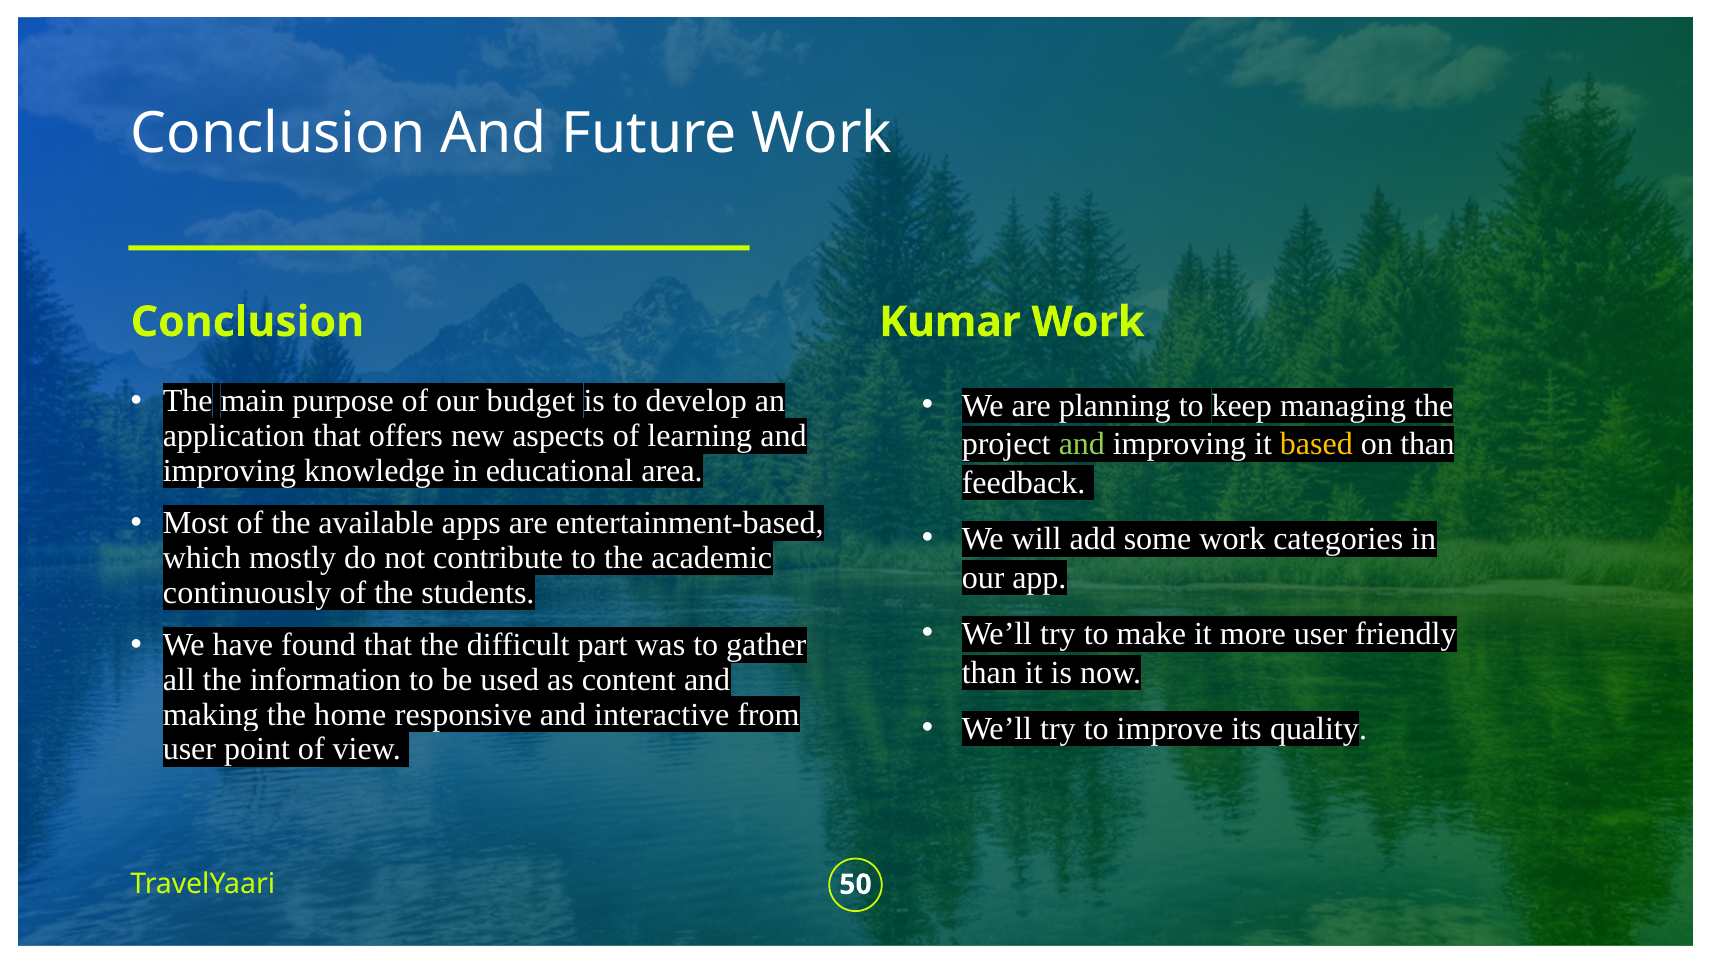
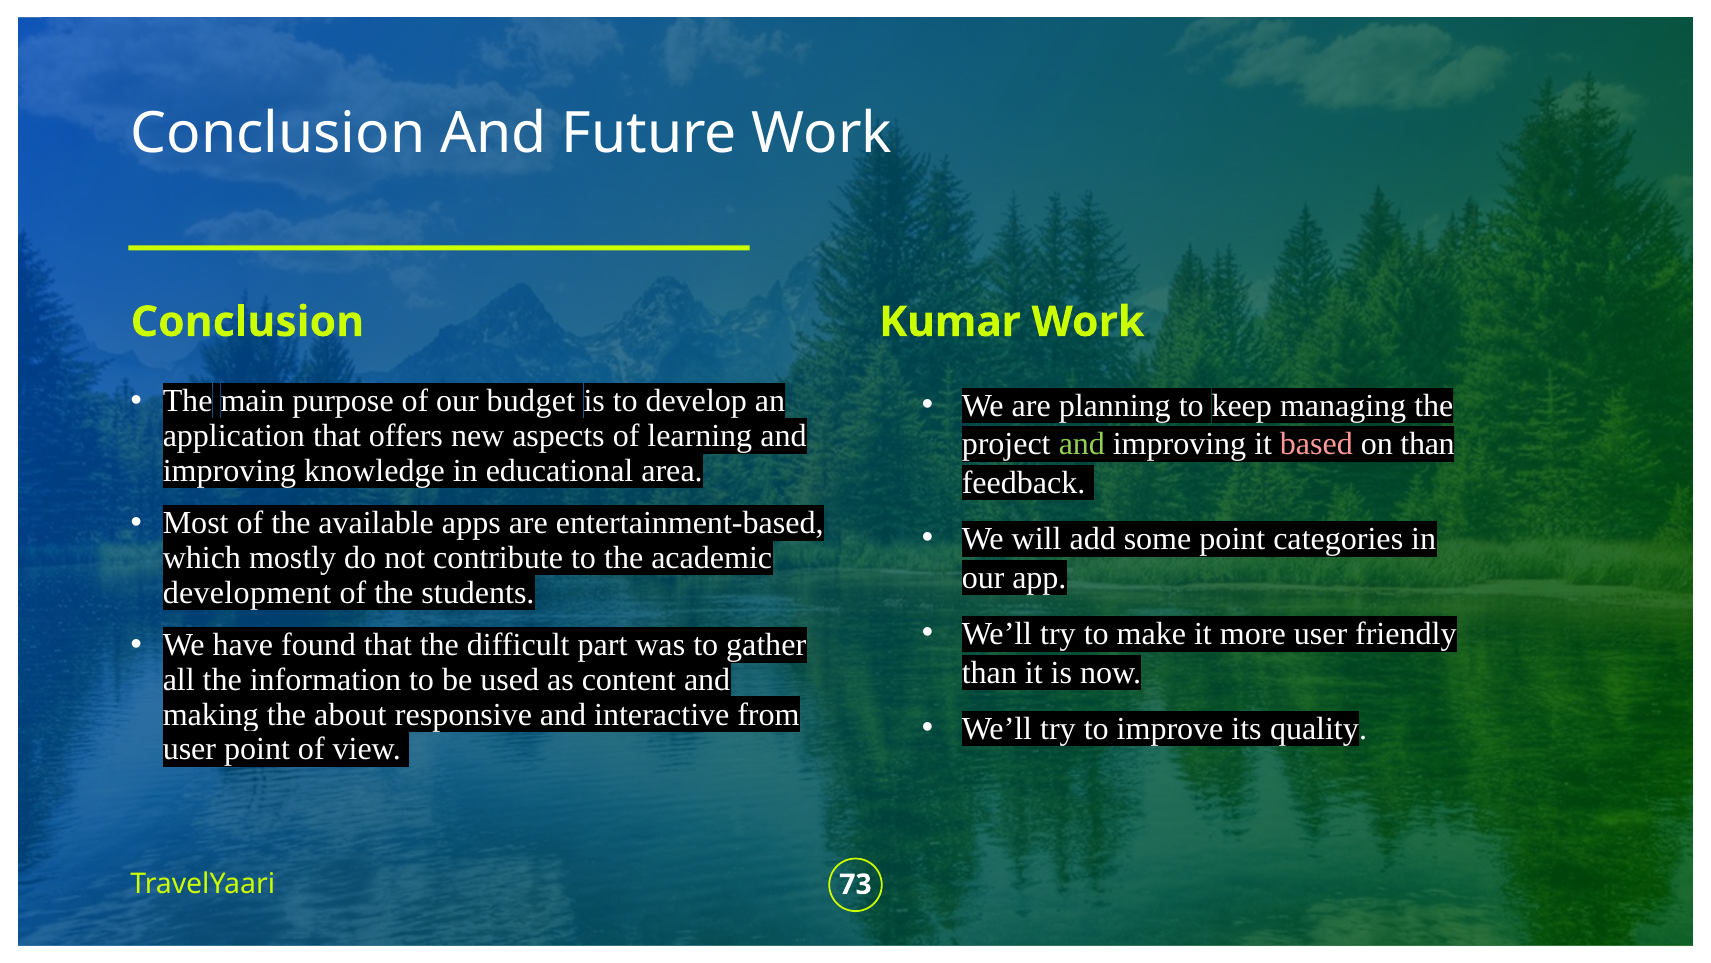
based colour: yellow -> pink (1316, 444)
some work: work -> point (1232, 539)
continuously: continuously -> development (247, 592)
home: home -> about (350, 714)
50: 50 -> 73 (855, 884)
